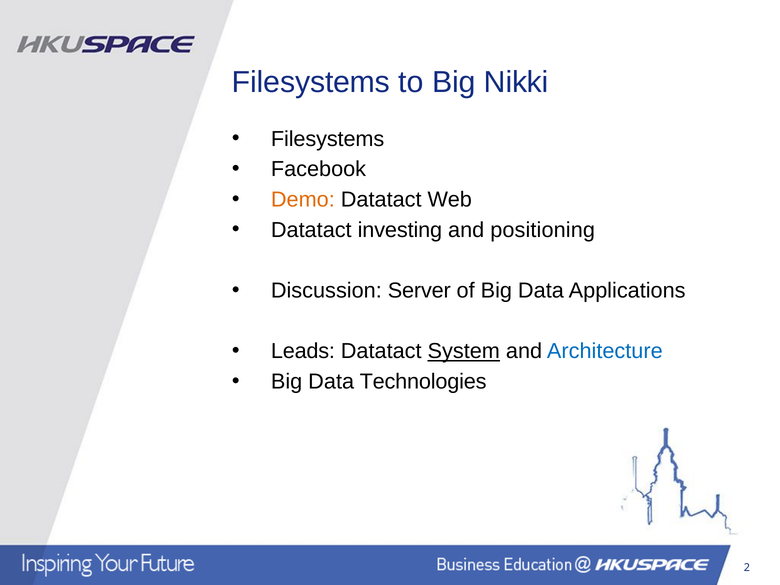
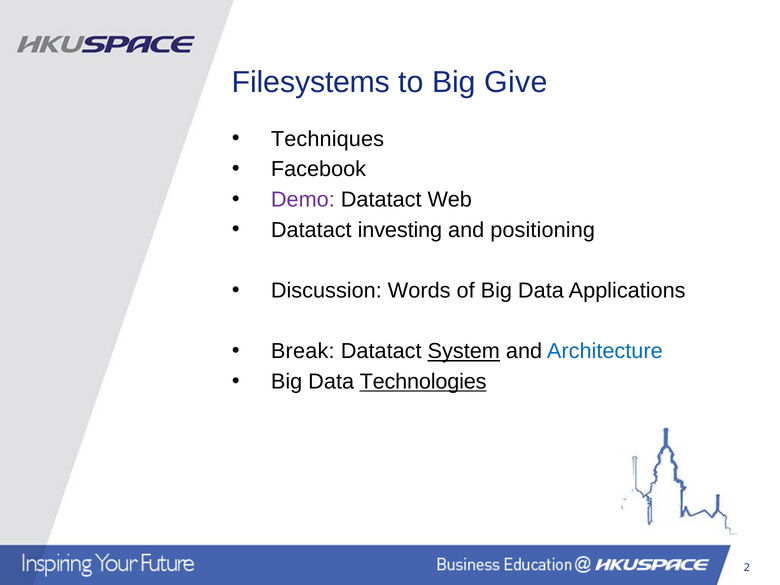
Nikki: Nikki -> Give (516, 82)
Filesystems: Filesystems -> Techniques (327, 139)
Demo colour: orange -> purple (303, 200)
Server: Server -> Words (419, 291)
Leads: Leads -> Break (303, 351)
Technologies underline: none -> present (423, 382)
